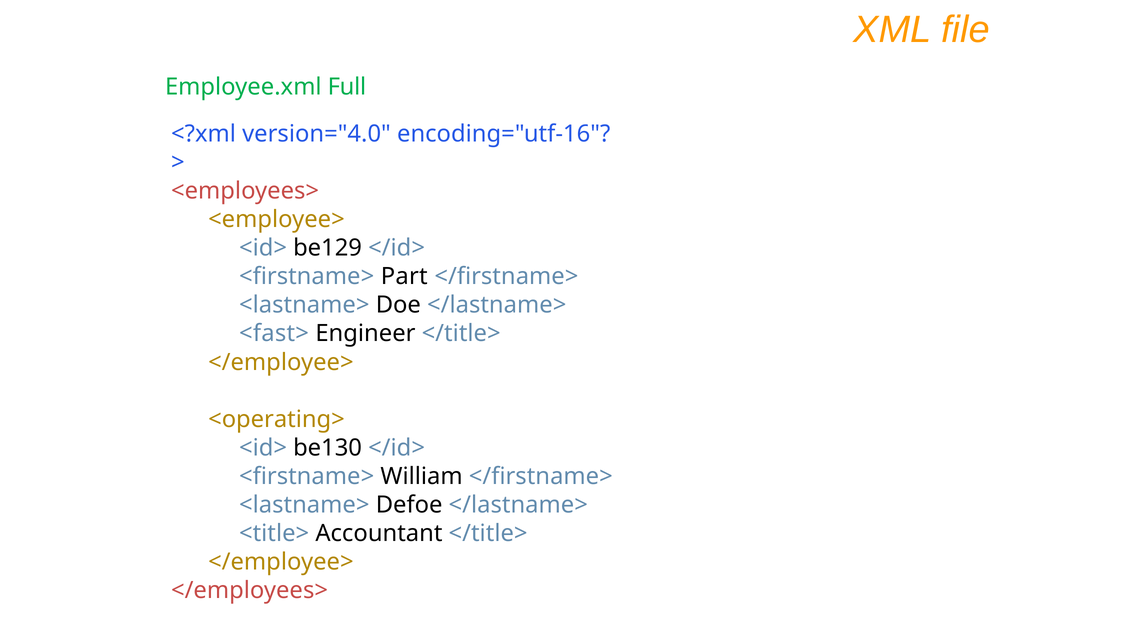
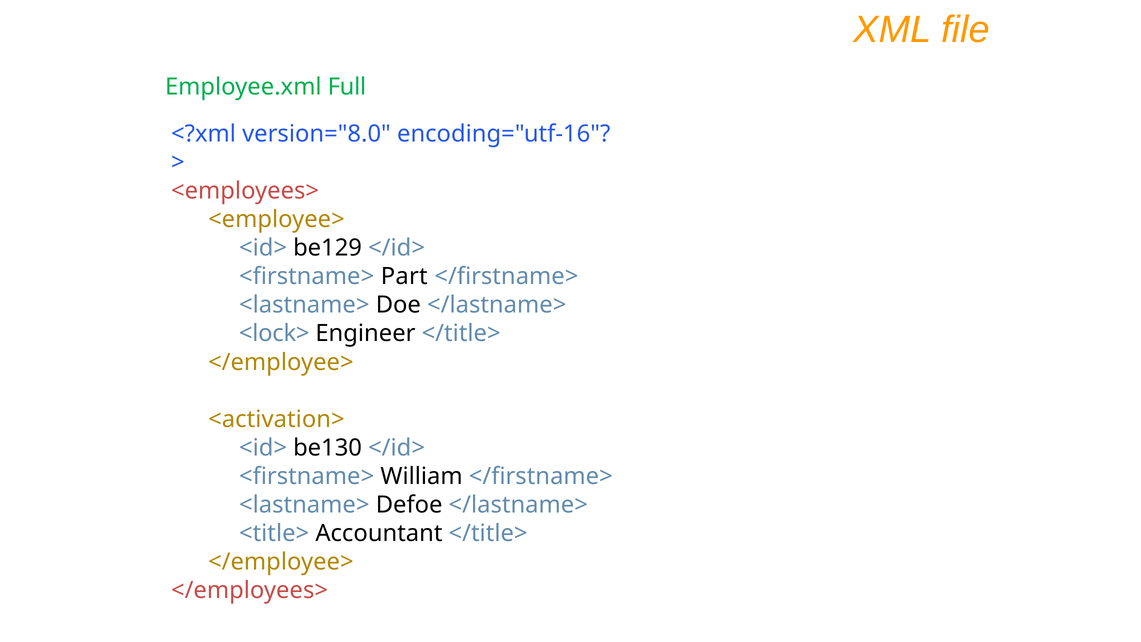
version="4.0: version="4.0 -> version="8.0 (316, 134)
<fast>: <fast> -> <lock> (274, 334)
<operating>: <operating> -> <activation> (276, 419)
